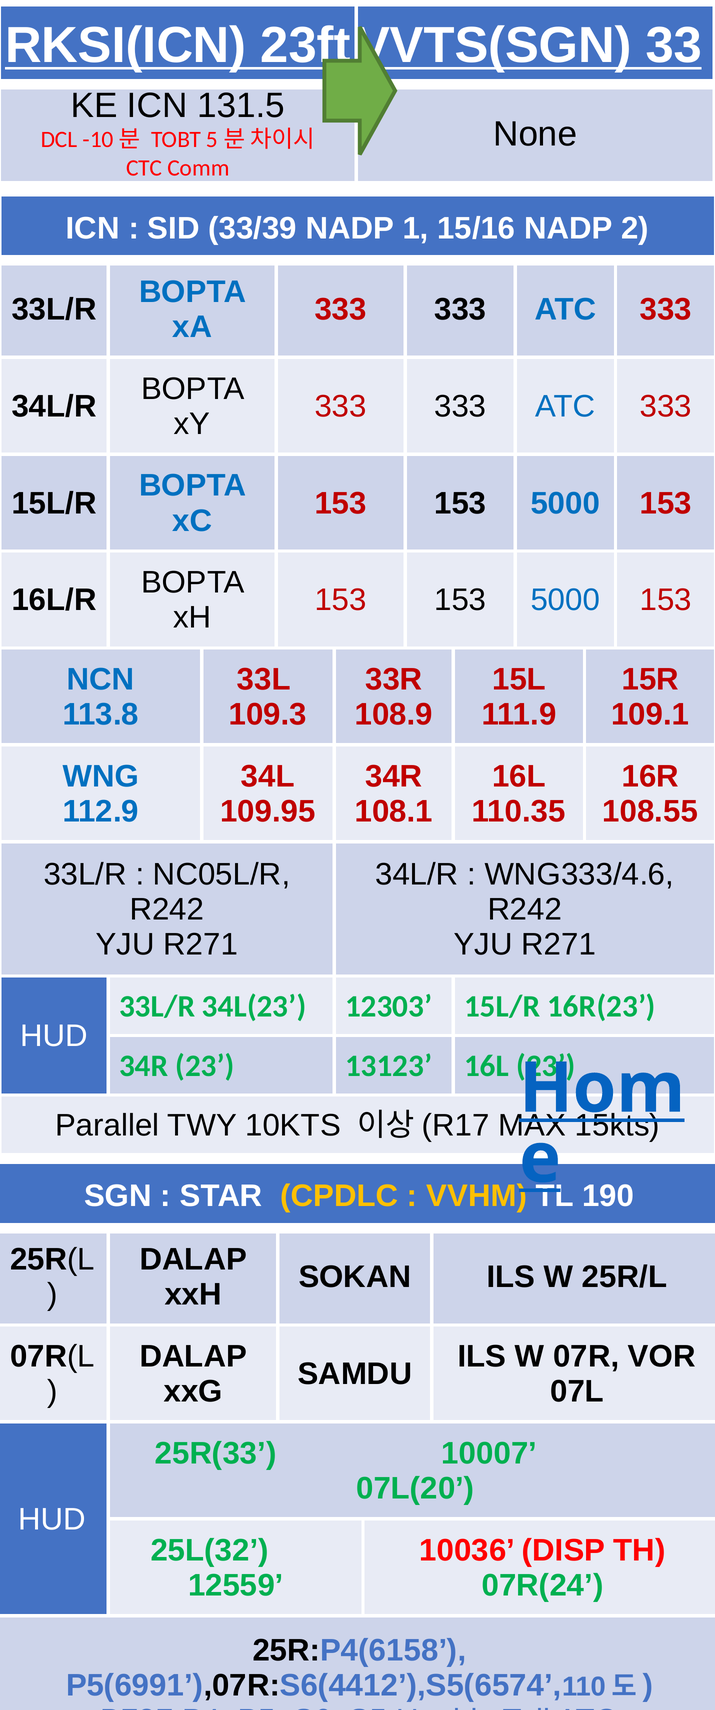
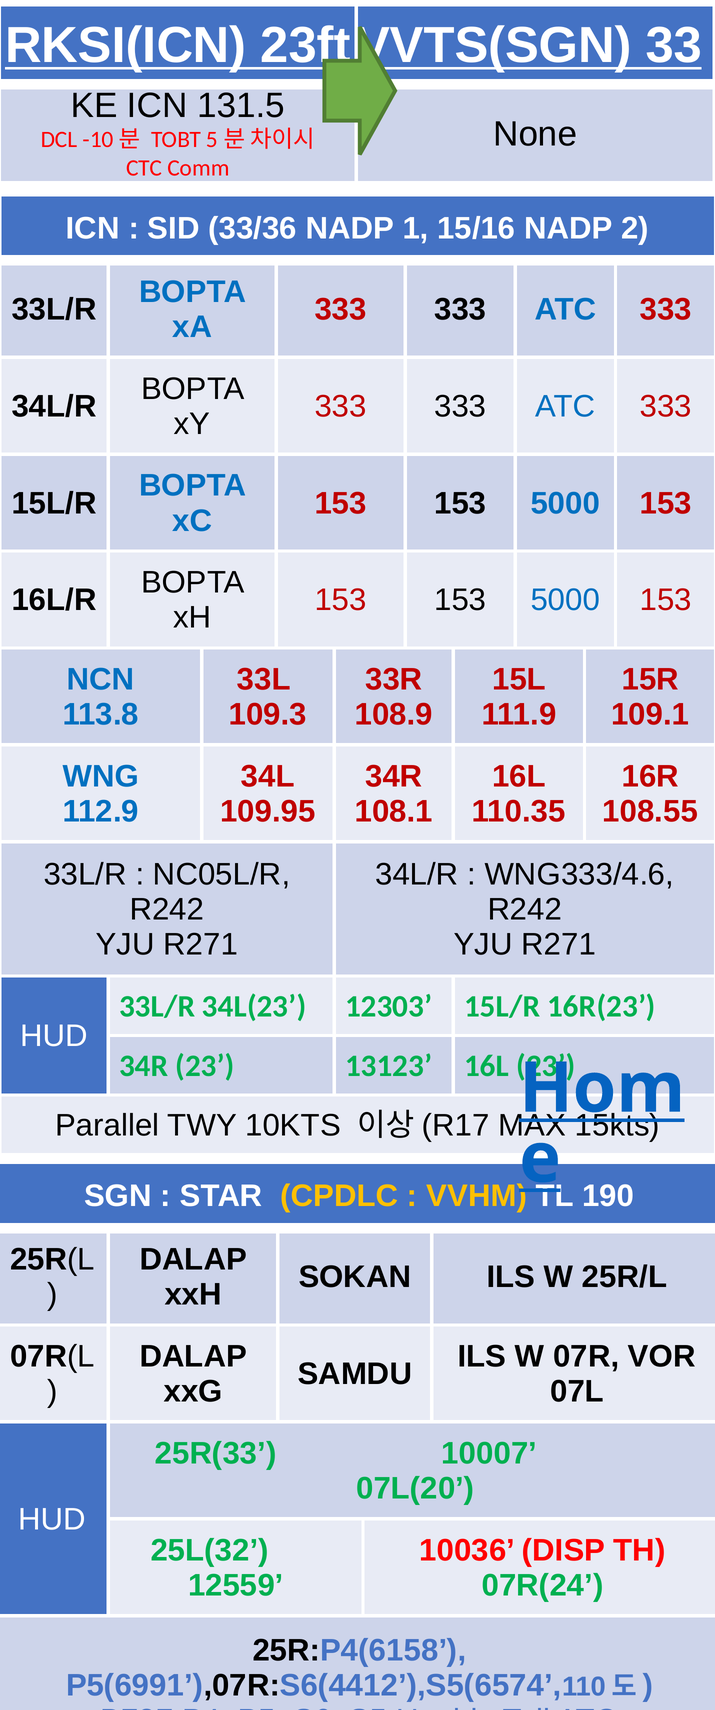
33/39: 33/39 -> 33/36 (253, 228)
